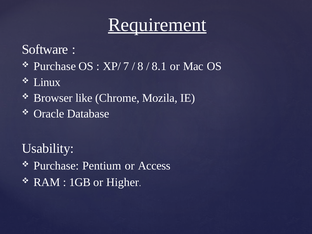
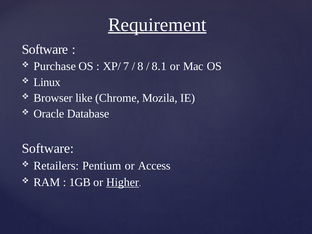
Usability: Usability -> Software (48, 148)
Purchase: Purchase -> Retailers (56, 166)
Higher underline: none -> present (123, 182)
